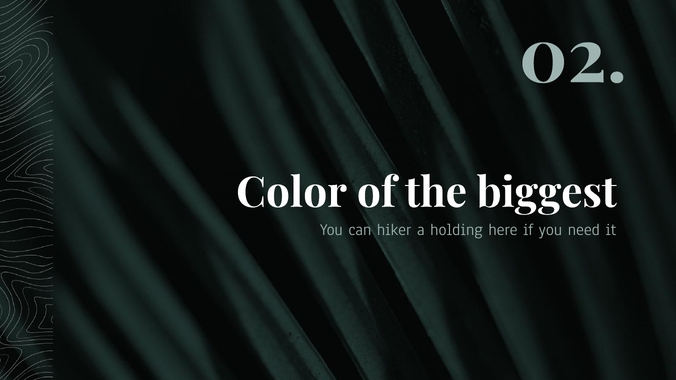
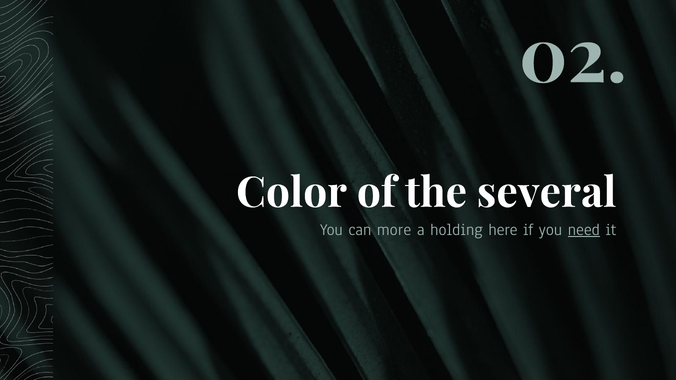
biggest: biggest -> several (547, 193)
hiker: hiker -> more (394, 230)
need underline: none -> present (584, 230)
